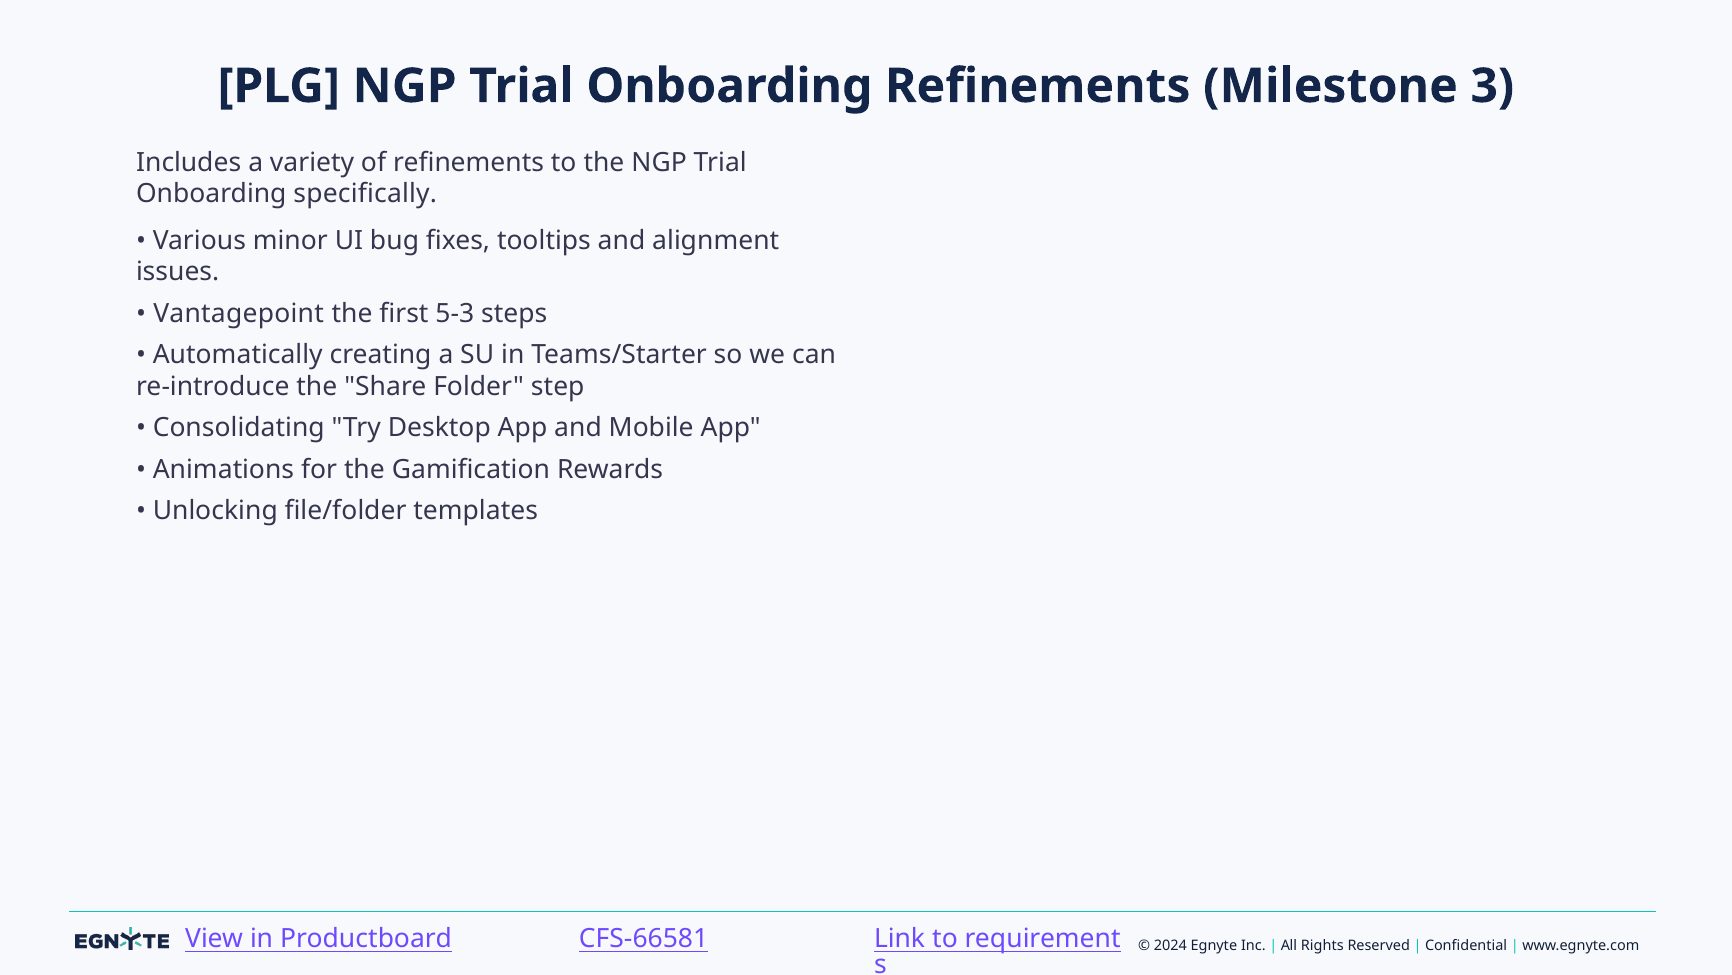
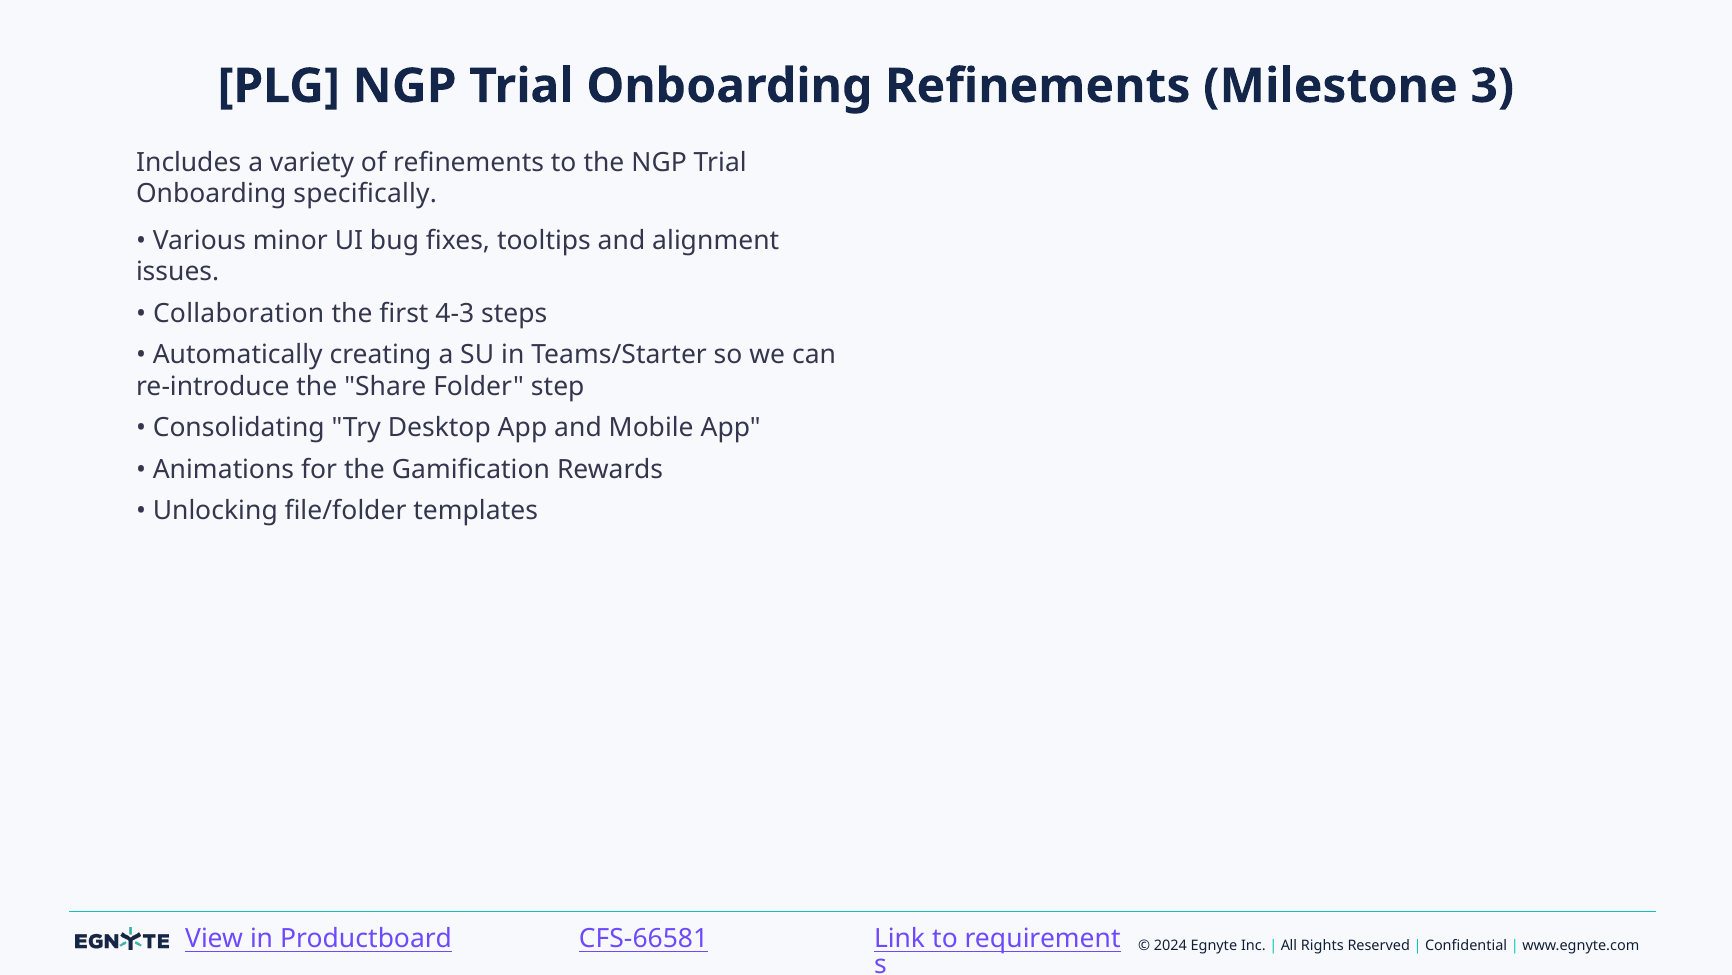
Vantagepoint: Vantagepoint -> Collaboration (239, 313)
5-3: 5-3 -> 4-3 (455, 313)
